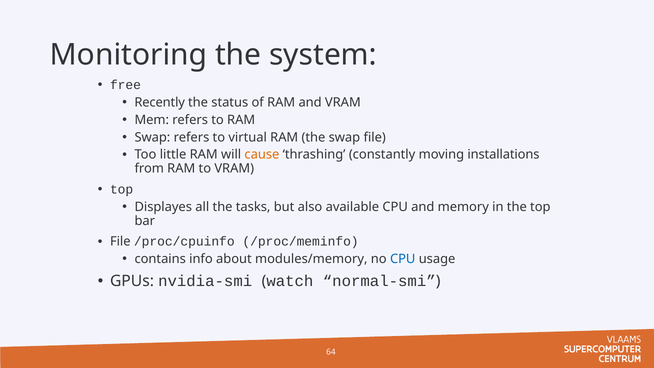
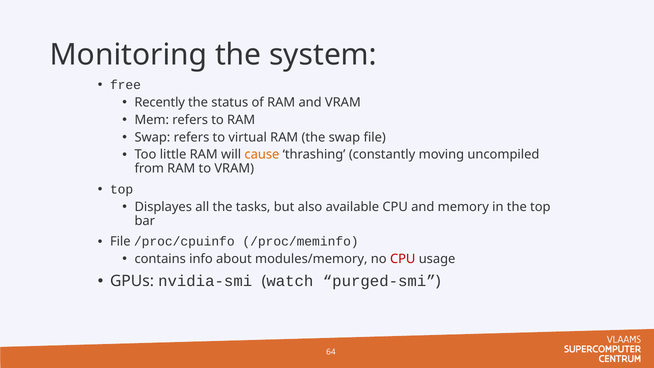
installations: installations -> uncompiled (503, 155)
CPU colour: blue -> red (403, 259)
normal-smi: normal-smi -> purged-smi (379, 281)
